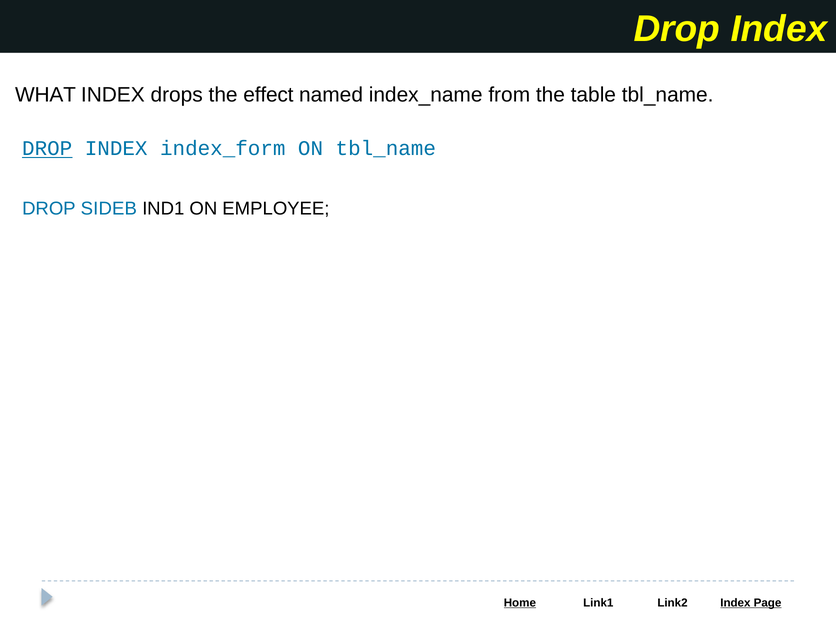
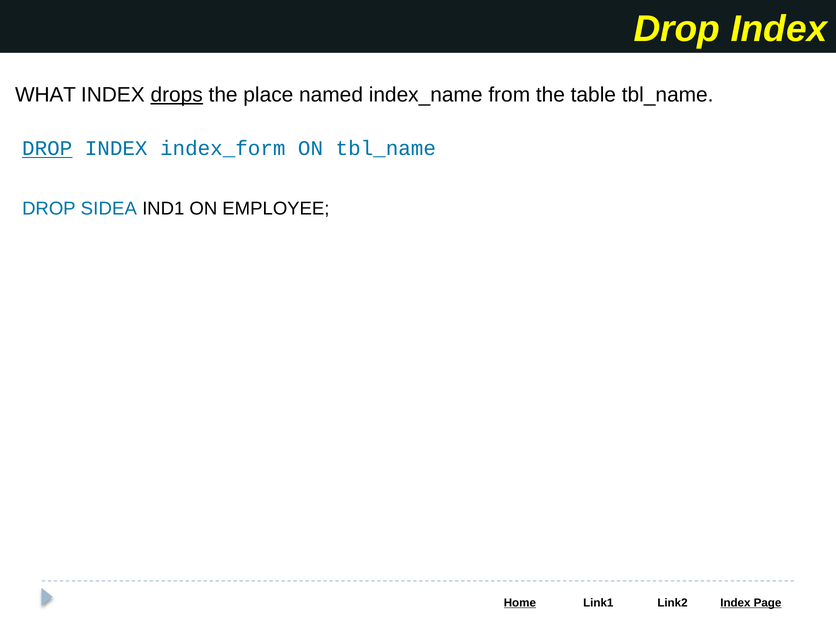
drops underline: none -> present (177, 95)
effect: effect -> place (268, 95)
SIDEB: SIDEB -> SIDEA (109, 209)
